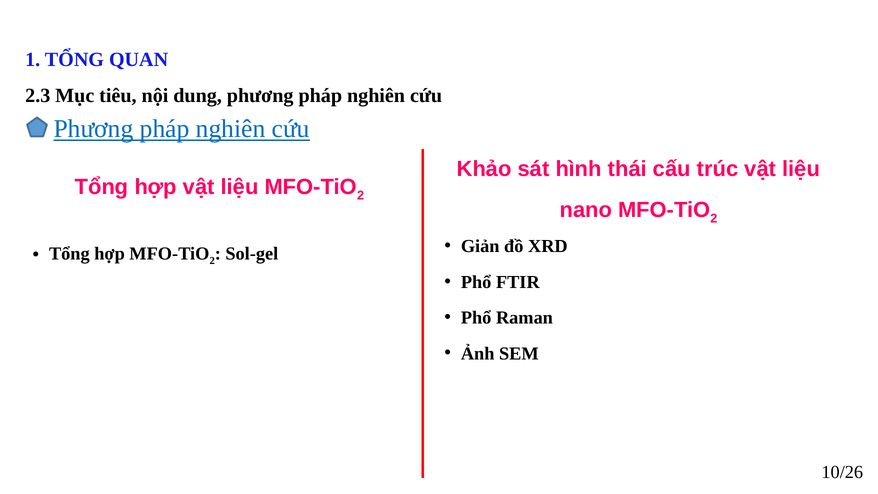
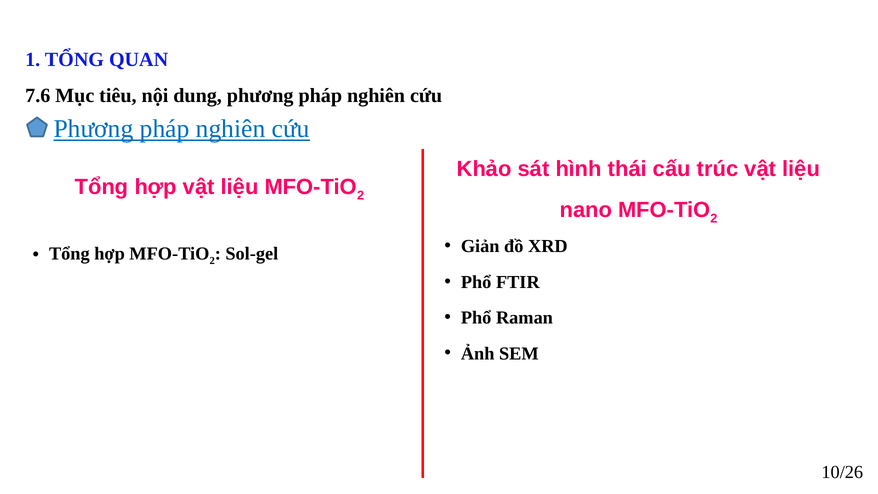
2.3: 2.3 -> 7.6 (38, 96)
